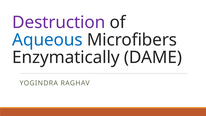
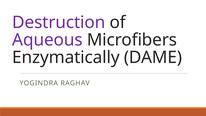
Aqueous colour: blue -> purple (47, 40)
